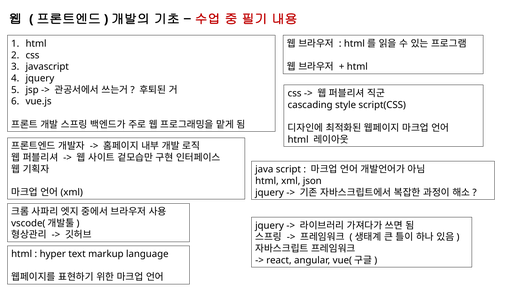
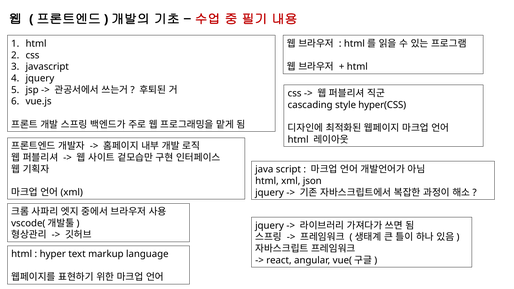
script(CSS: script(CSS -> hyper(CSS (382, 105)
